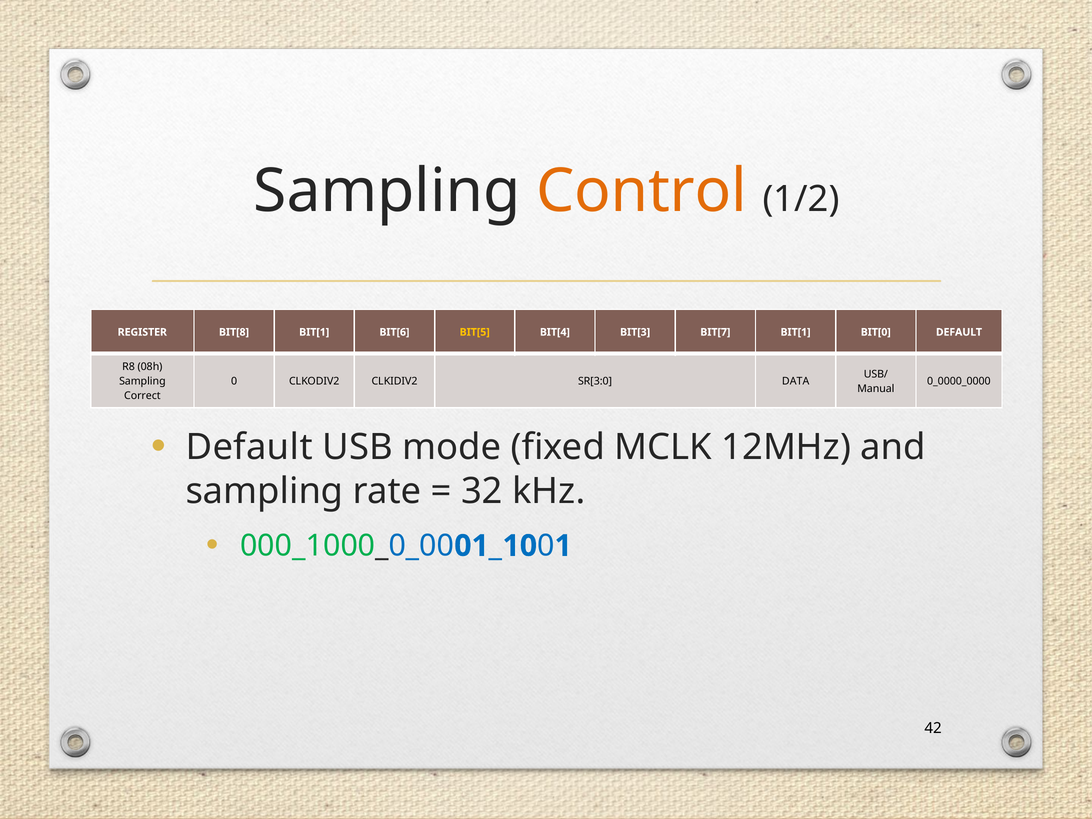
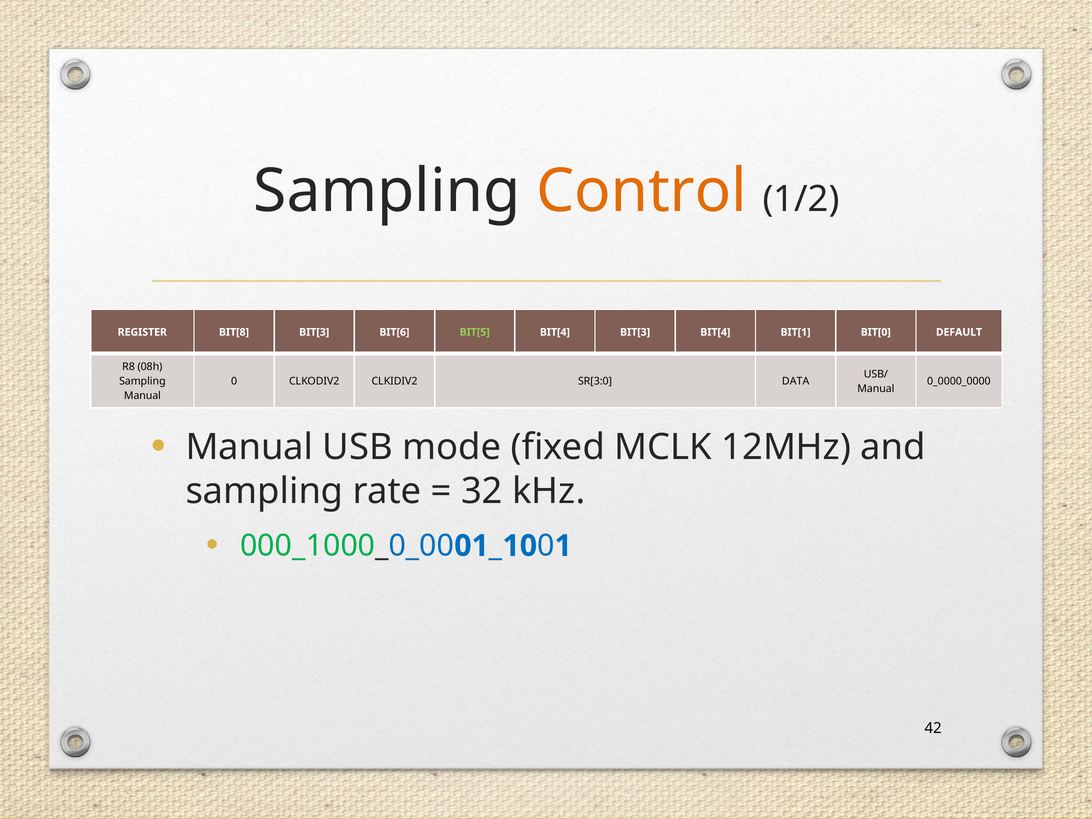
BIT[8 BIT[1: BIT[1 -> BIT[3 (314, 332)
BIT[5 colour: yellow -> light green (475, 332)
BIT[3 BIT[7: BIT[7 -> BIT[4 (715, 332)
Correct: Correct -> Manual (142, 396)
Default: Default -> Manual (249, 447)
